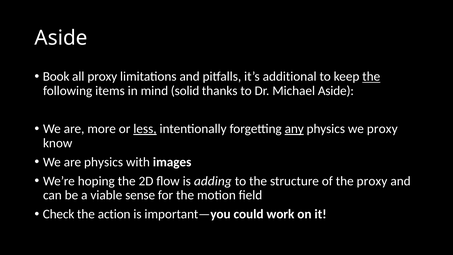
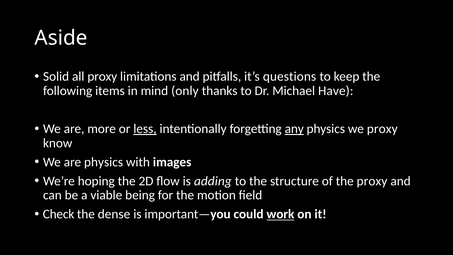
Book: Book -> Solid (56, 77)
additional: additional -> questions (290, 77)
the underline: present -> none (371, 77)
solid: solid -> only (185, 91)
Michael Aside: Aside -> Have (336, 91)
sense: sense -> being (140, 195)
action: action -> dense (114, 214)
work underline: none -> present (280, 214)
